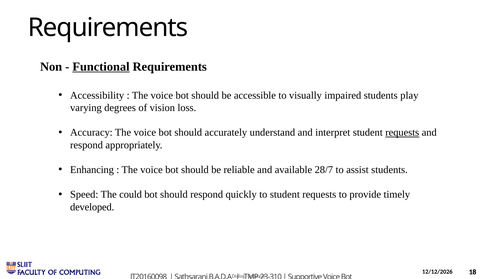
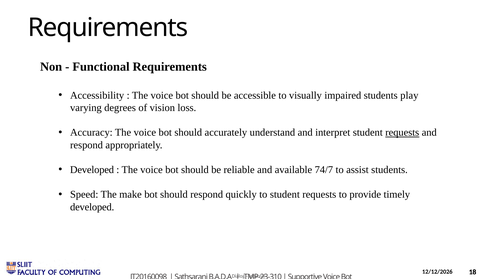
Functional underline: present -> none (101, 67)
Enhancing: Enhancing -> Developed (92, 170)
28/7: 28/7 -> 74/7 (324, 170)
could: could -> make (131, 195)
